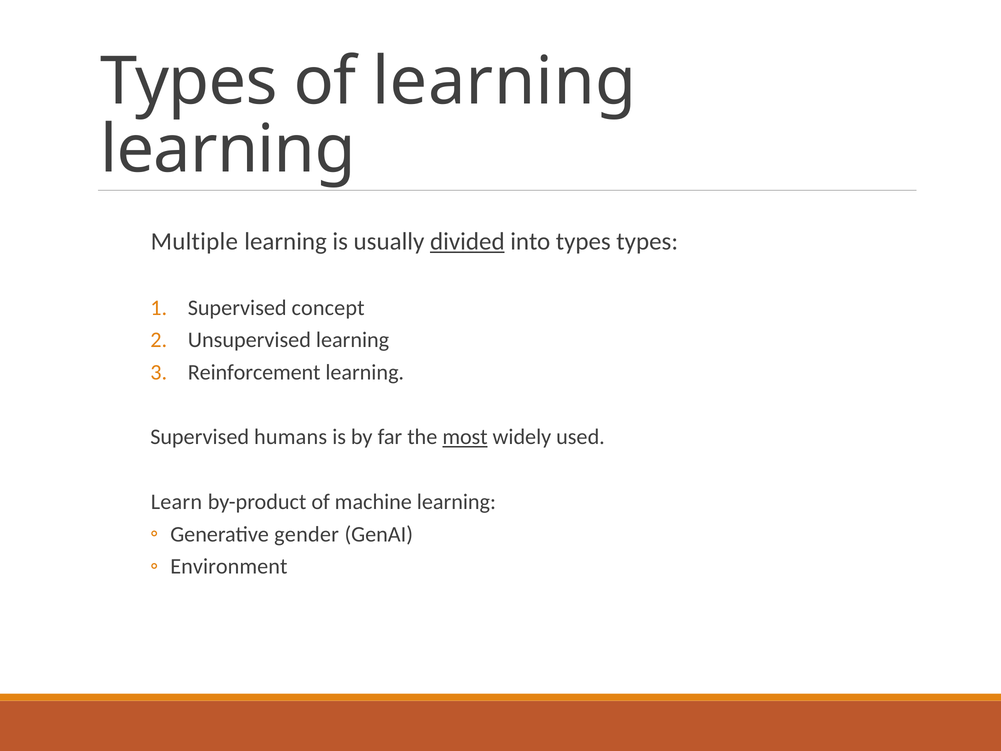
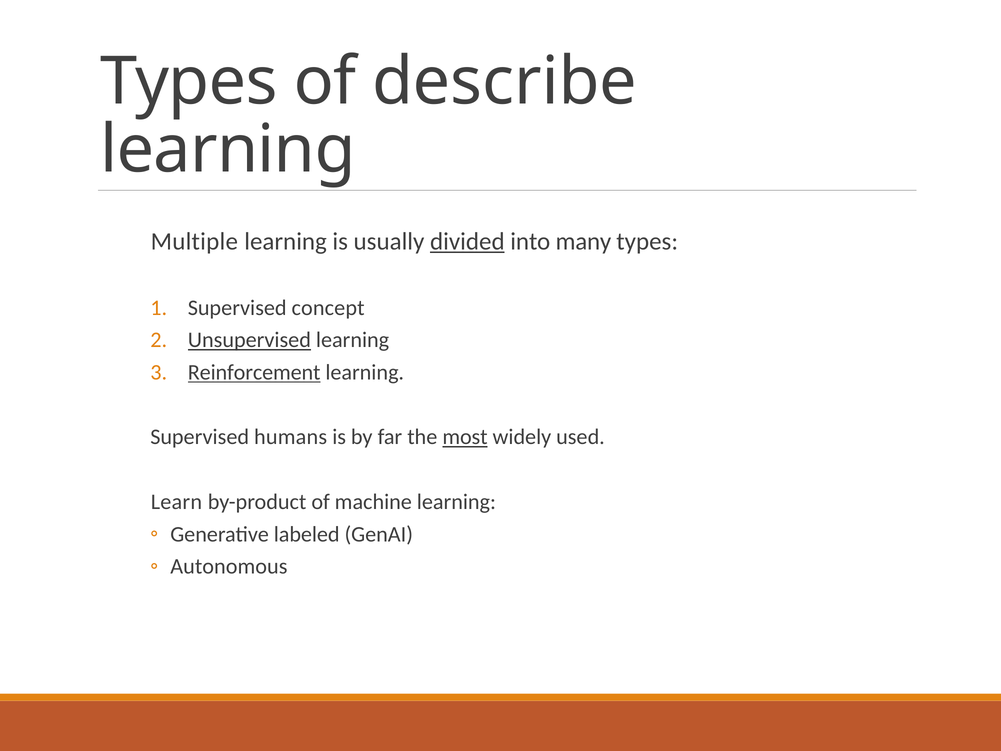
of learning: learning -> describe (505, 81)
into types: types -> many (583, 241)
Unsupervised underline: none -> present (249, 340)
Reinforcement underline: none -> present (254, 372)
gender: gender -> labeled (307, 534)
Environment: Environment -> Autonomous (229, 566)
